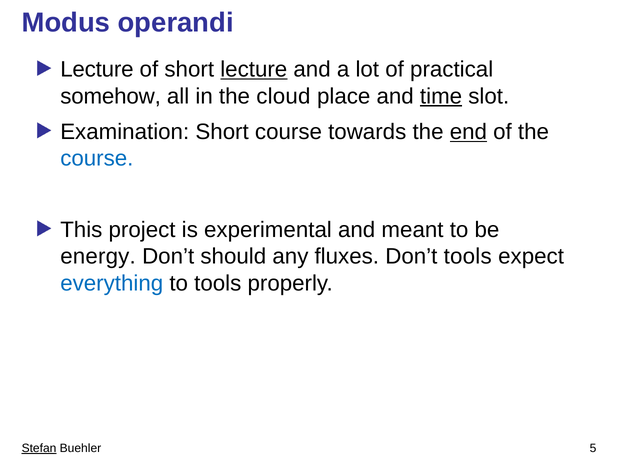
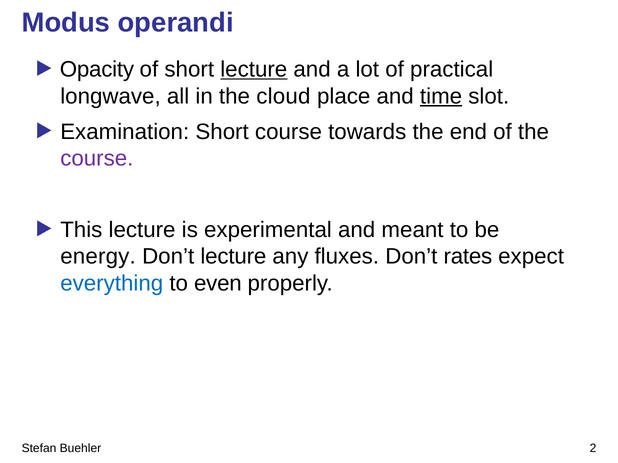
Lecture: Lecture -> Opacity (97, 70)
somehow: somehow -> longwave (110, 96)
end underline: present -> none (468, 132)
course colour: blue -> purple (97, 159)
This project: project -> lecture (142, 230)
Don’t should: should -> lecture (233, 257)
Don’t tools: tools -> rates (468, 257)
to tools: tools -> even (218, 284)
Stefan underline: present -> none (39, 449)
5: 5 -> 2 (593, 449)
